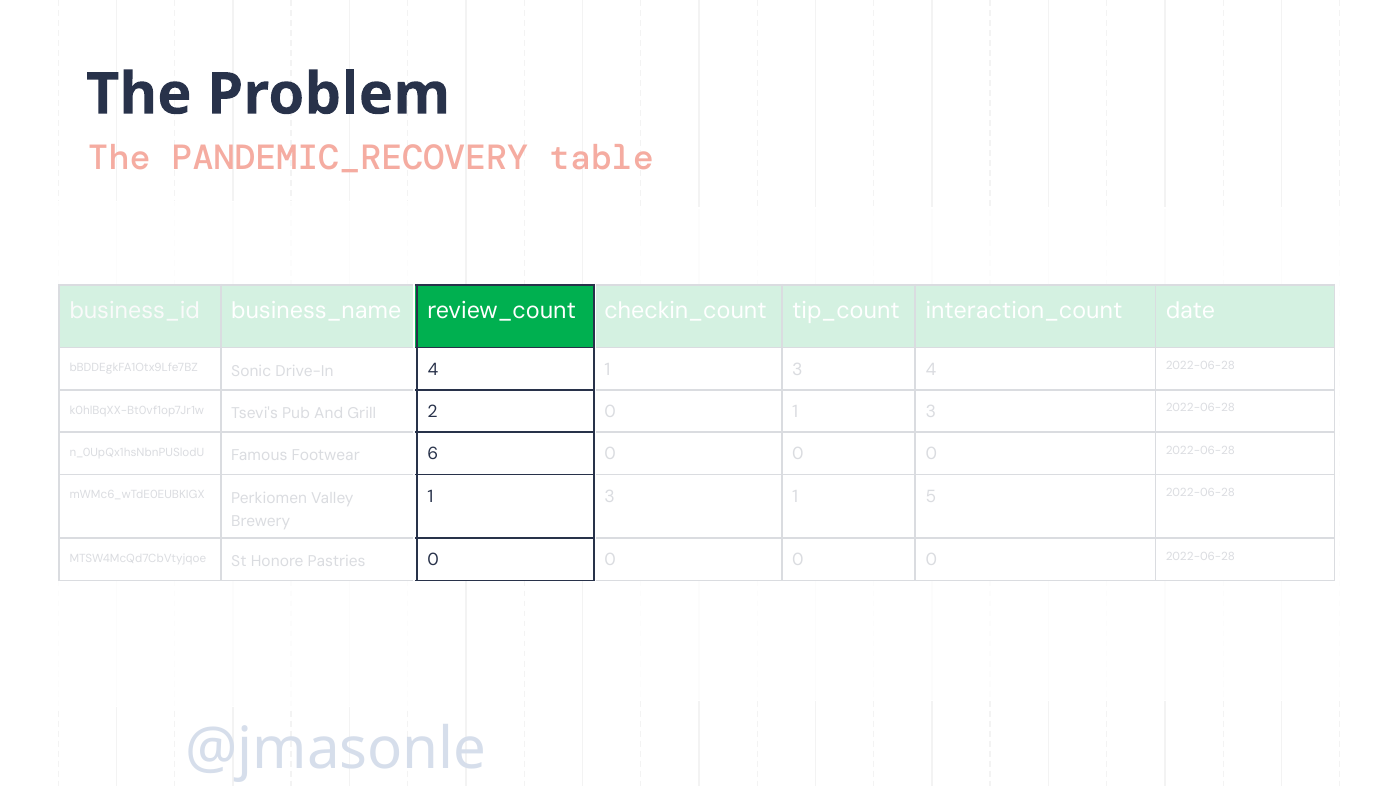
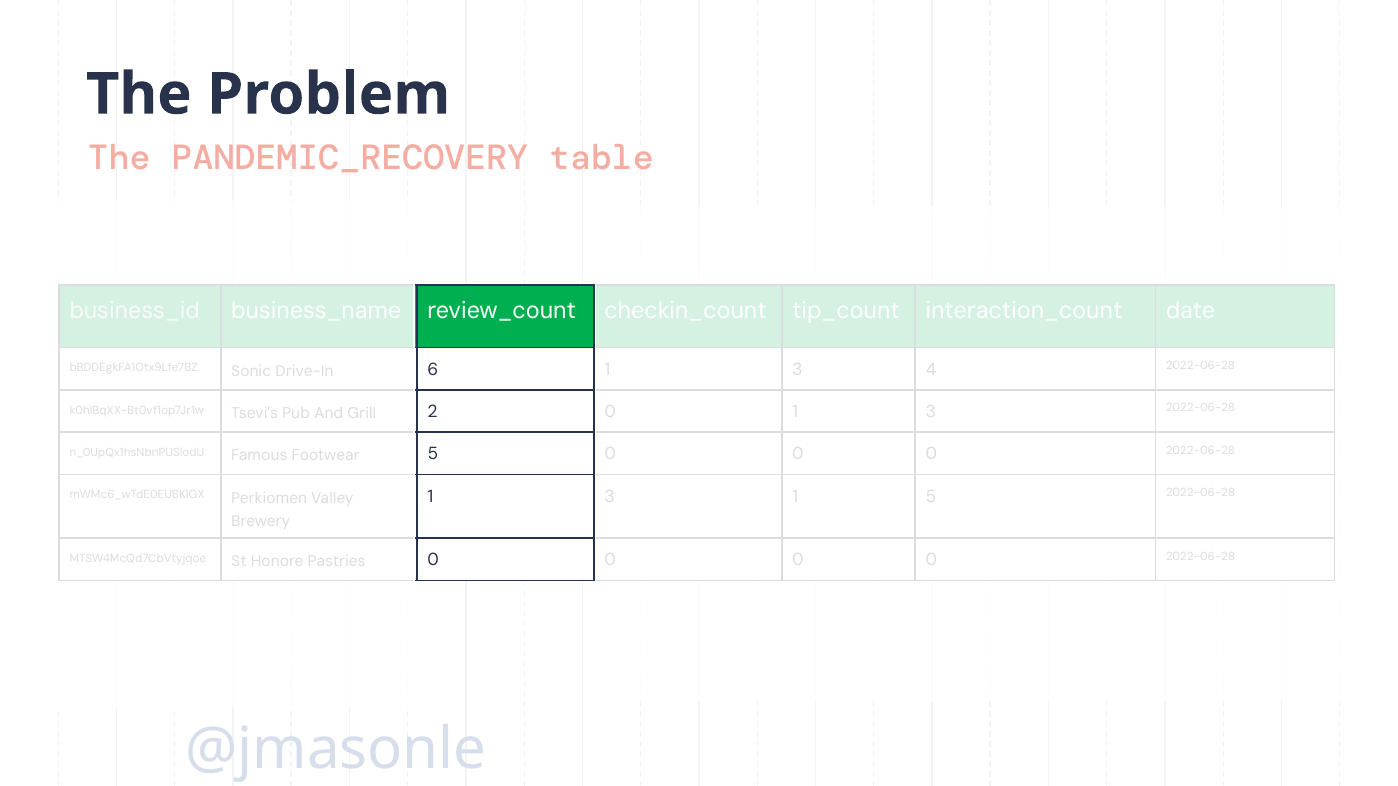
4: 4 -> 6 (433, 370)
6: 6 -> 5 (433, 454)
